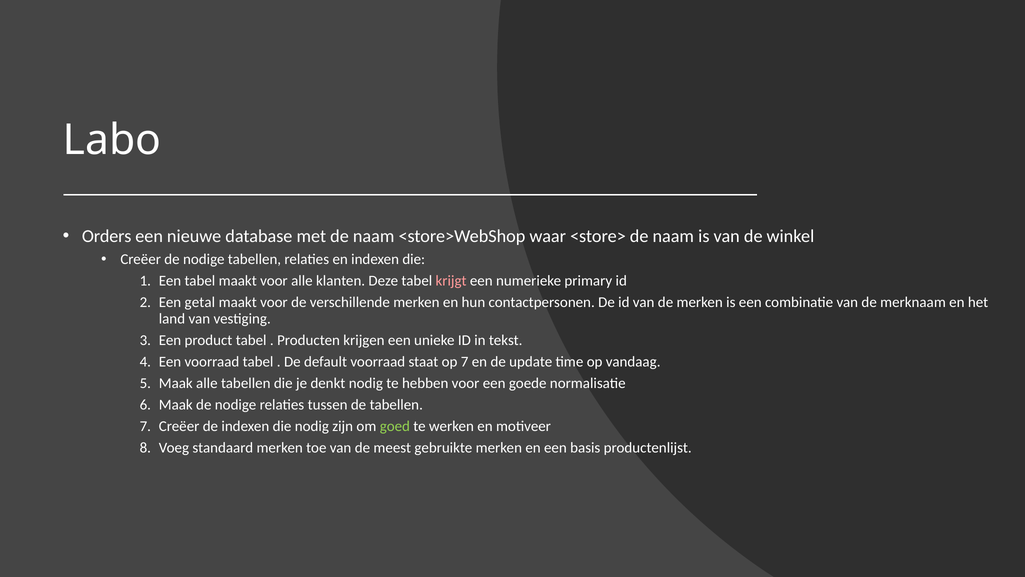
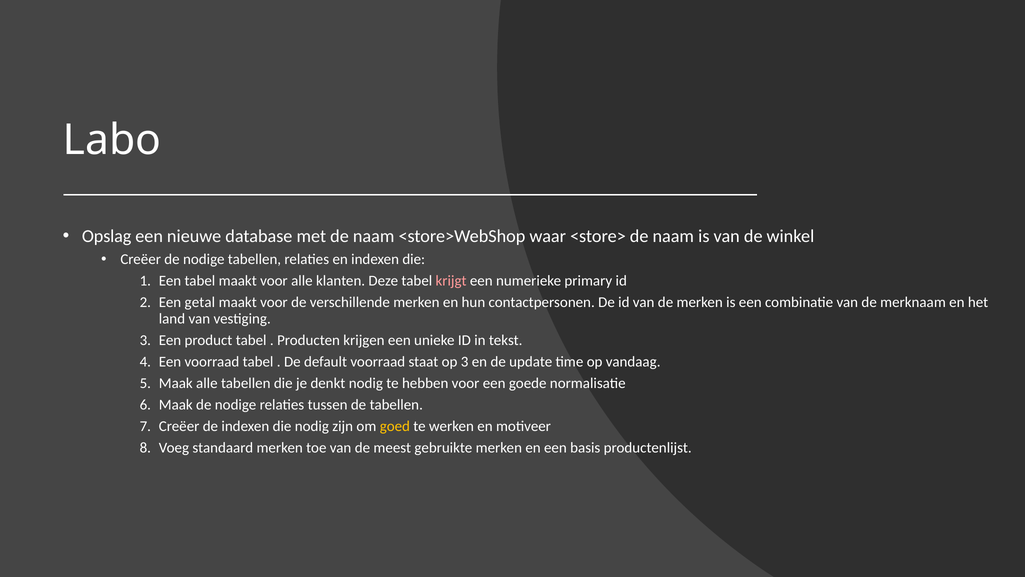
Orders: Orders -> Opslag (107, 236)
op 7: 7 -> 3 (465, 361)
goed colour: light green -> yellow (395, 426)
